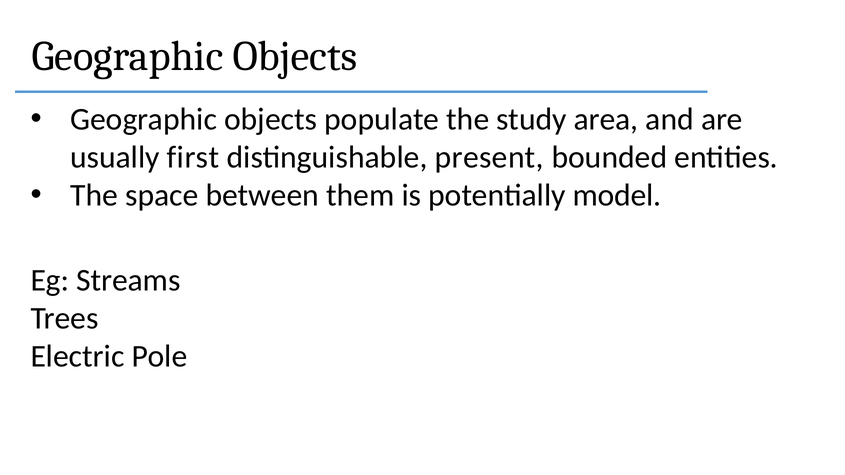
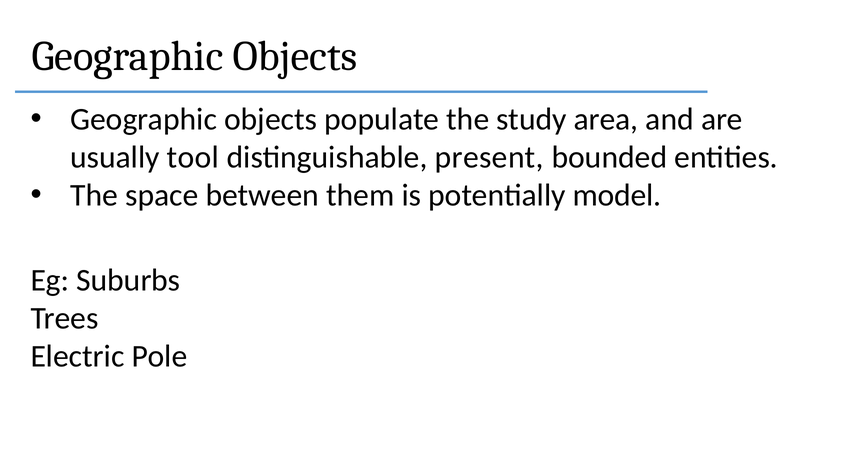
first: first -> tool (193, 157)
Streams: Streams -> Suburbs (128, 281)
